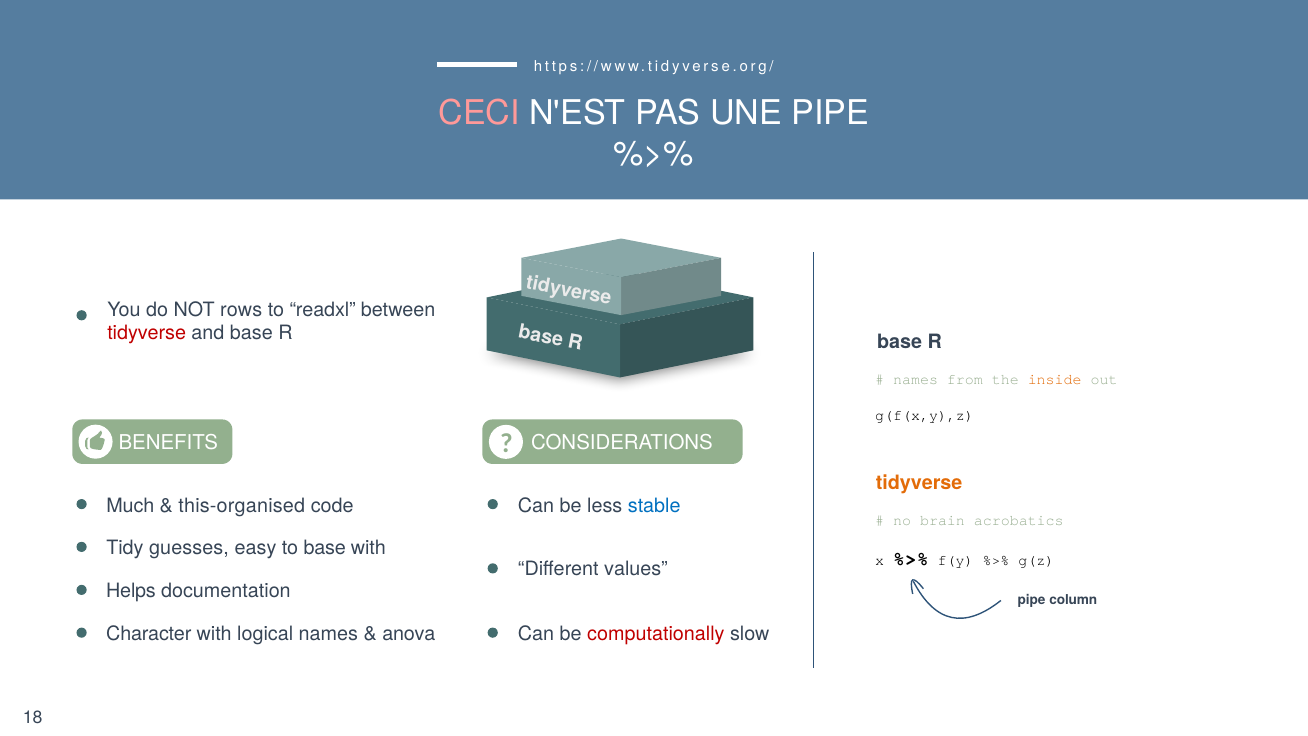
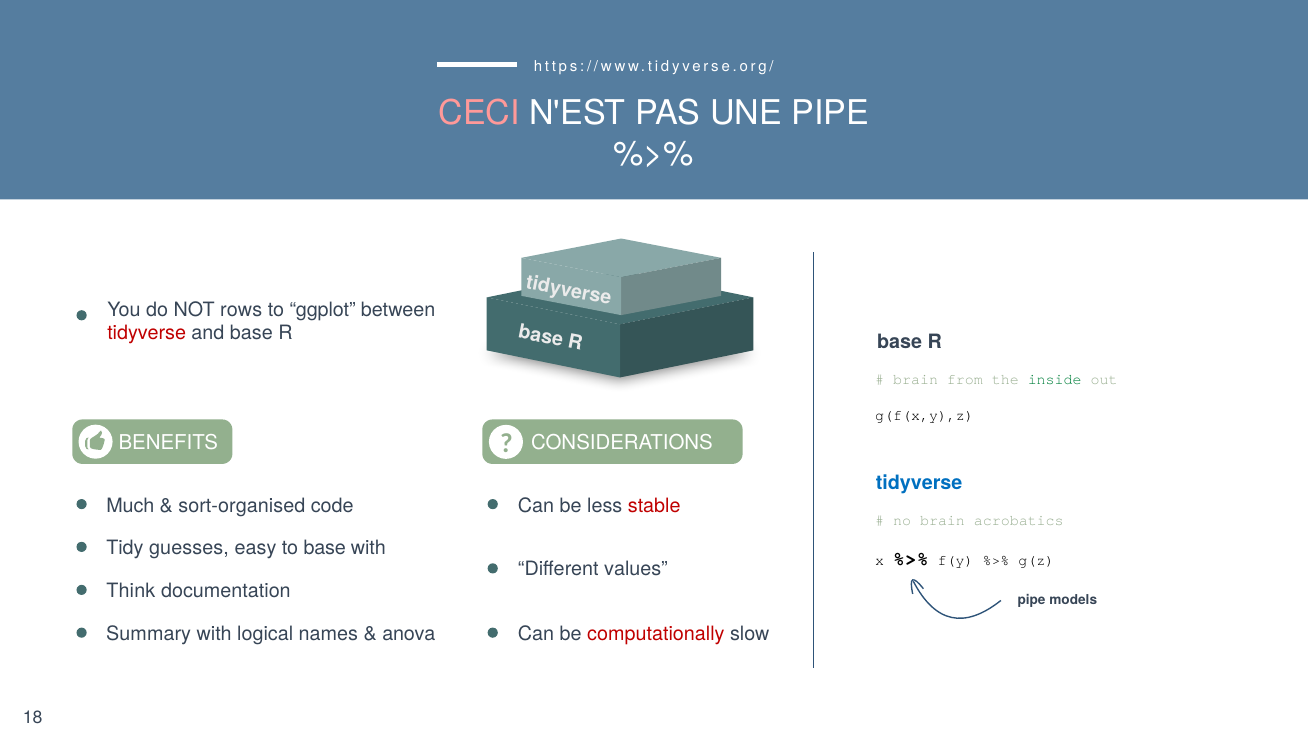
readxl: readxl -> ggplot (323, 310)
names: names -> brain (916, 379)
inside colour: orange -> green (1055, 379)
tidyverse colour: orange -> blue (919, 483)
this-organised: this-organised -> sort-organised (242, 506)
stable colour: blue -> red (654, 506)
Helps: Helps -> Think (131, 591)
column: column -> models (1073, 600)
Character: Character -> Summary (149, 634)
